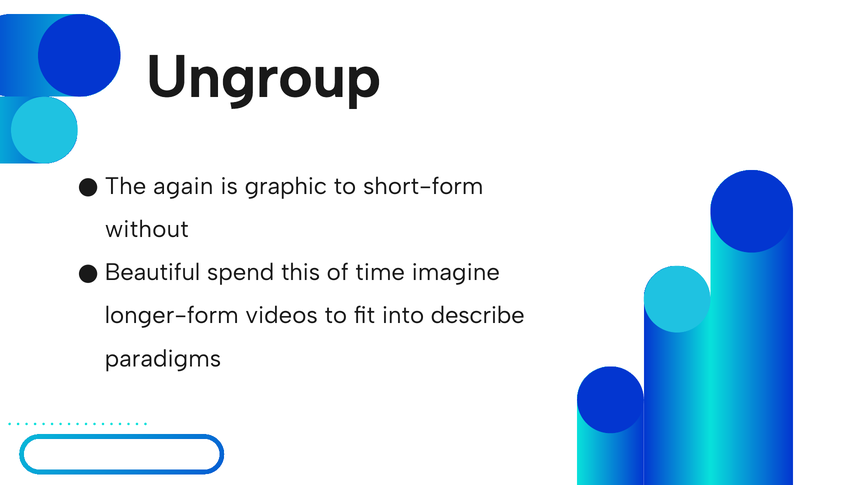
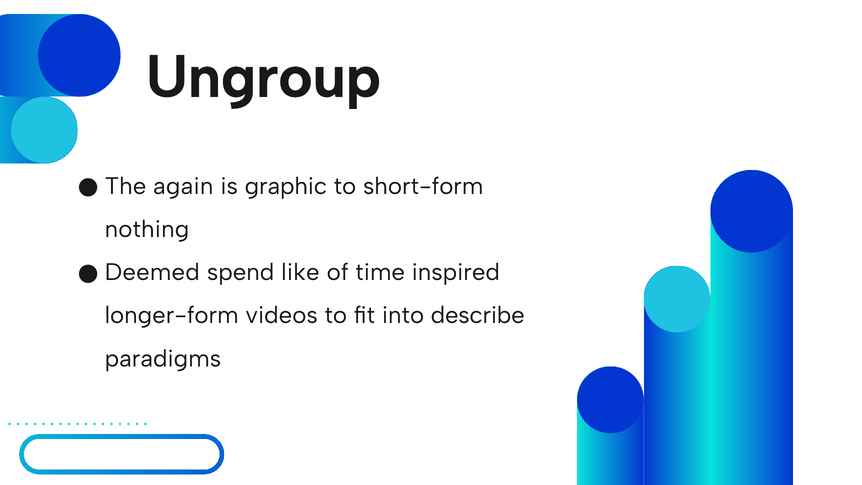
without: without -> nothing (147, 229)
Beautiful: Beautiful -> Deemed (152, 272)
this: this -> like (300, 272)
imagine: imagine -> inspired (456, 272)
